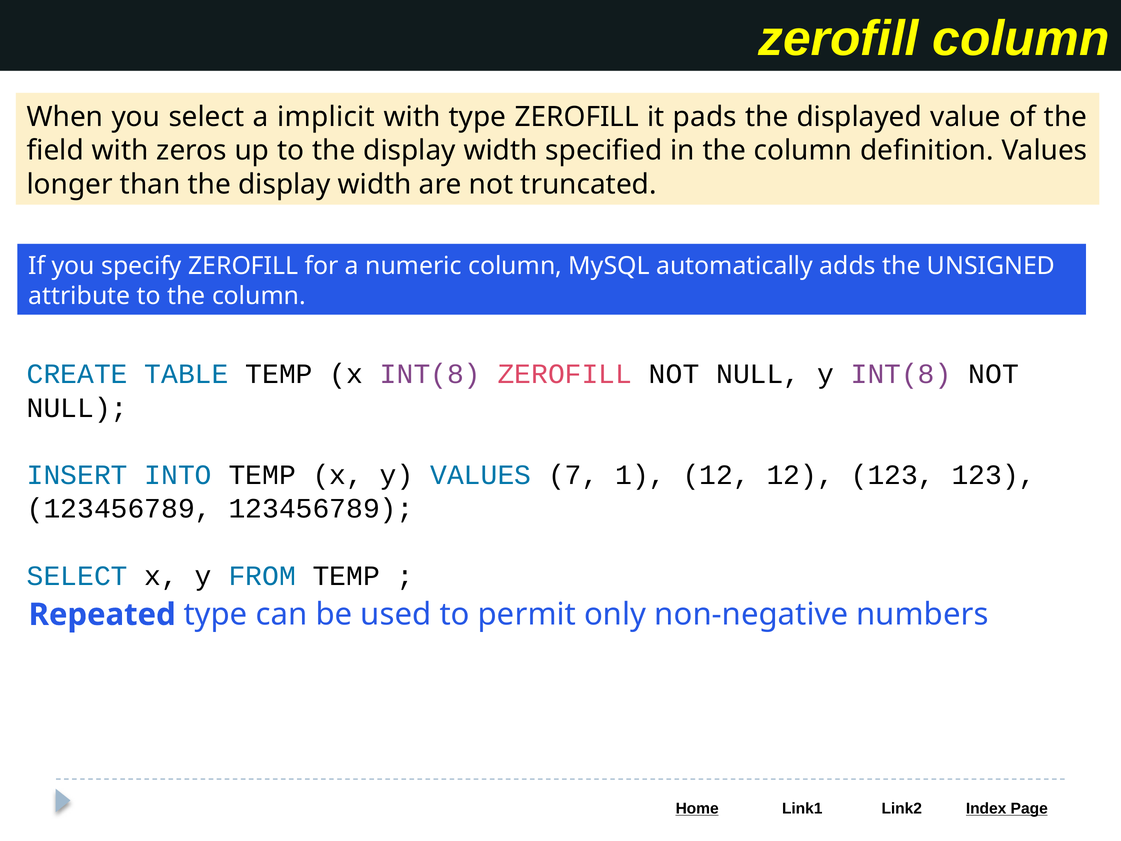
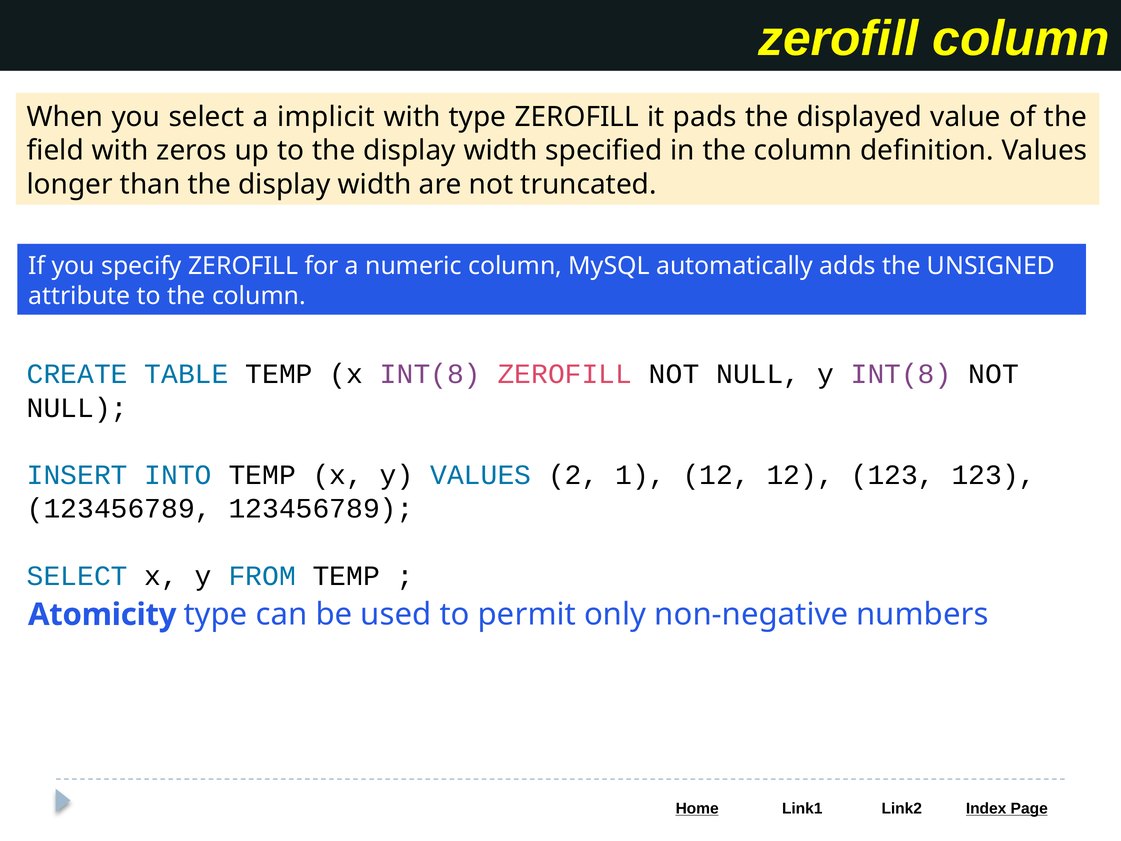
7: 7 -> 2 (573, 475)
Repeated: Repeated -> Atomicity (102, 614)
